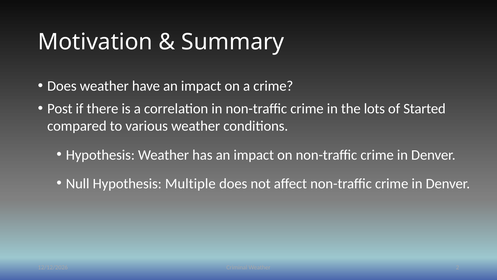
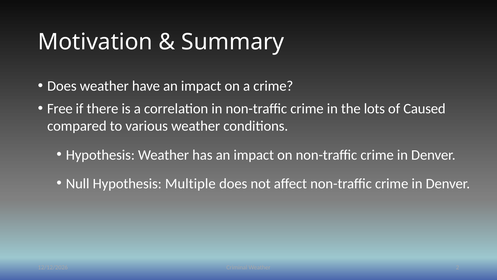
Post: Post -> Free (60, 109)
Started: Started -> Caused (424, 109)
